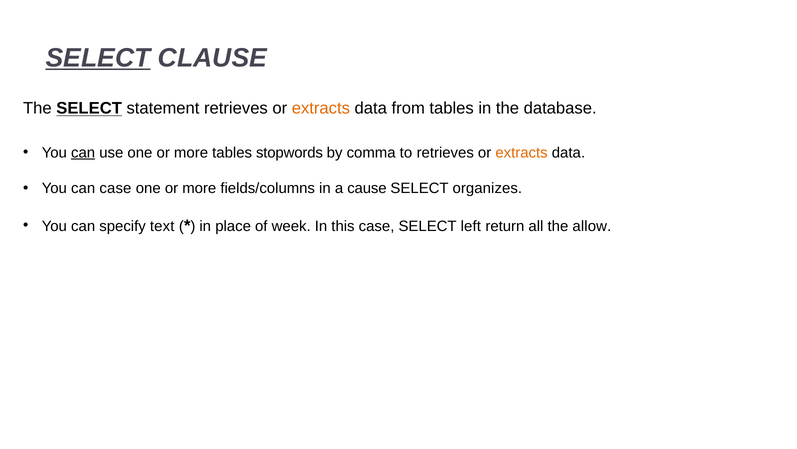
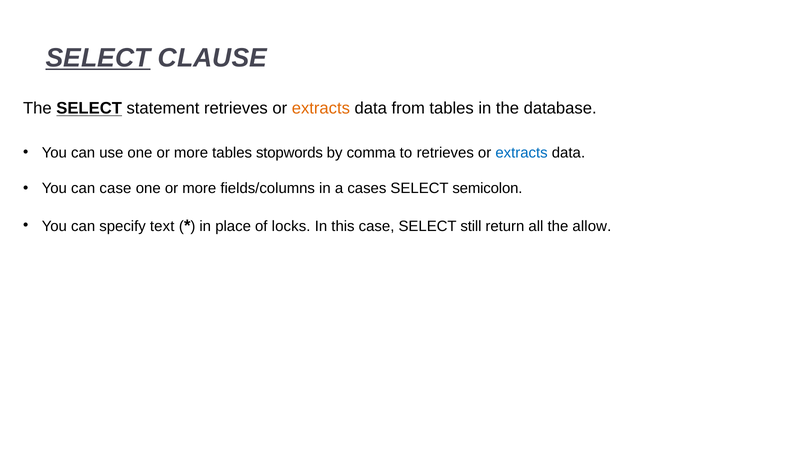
can underline: present -> none (83, 152)
extracts colour: orange -> blue (522, 152)
cause: cause -> cases (367, 188)
organizes: organizes -> semicolon (487, 188)
week: week -> locks (291, 226)
left: left -> still (471, 226)
